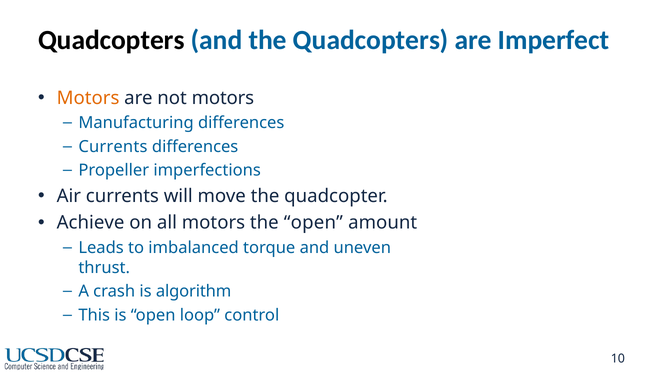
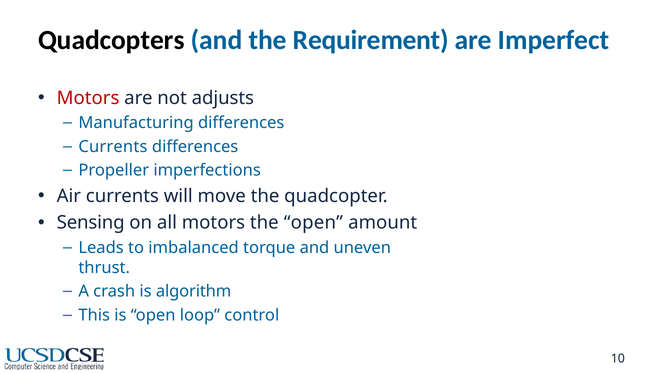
the Quadcopters: Quadcopters -> Requirement (371, 40)
Motors colour: orange -> red (88, 98)
not motors: motors -> adjusts (223, 98)
Achieve: Achieve -> Sensing (91, 222)
